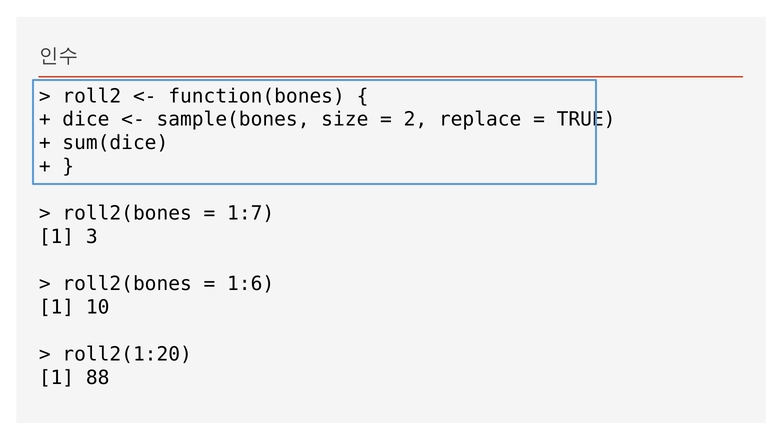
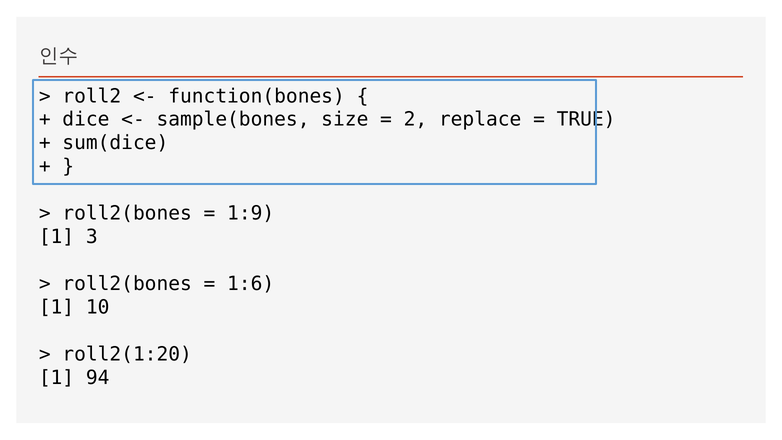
1:7: 1:7 -> 1:9 (251, 213)
88: 88 -> 94 (98, 378)
